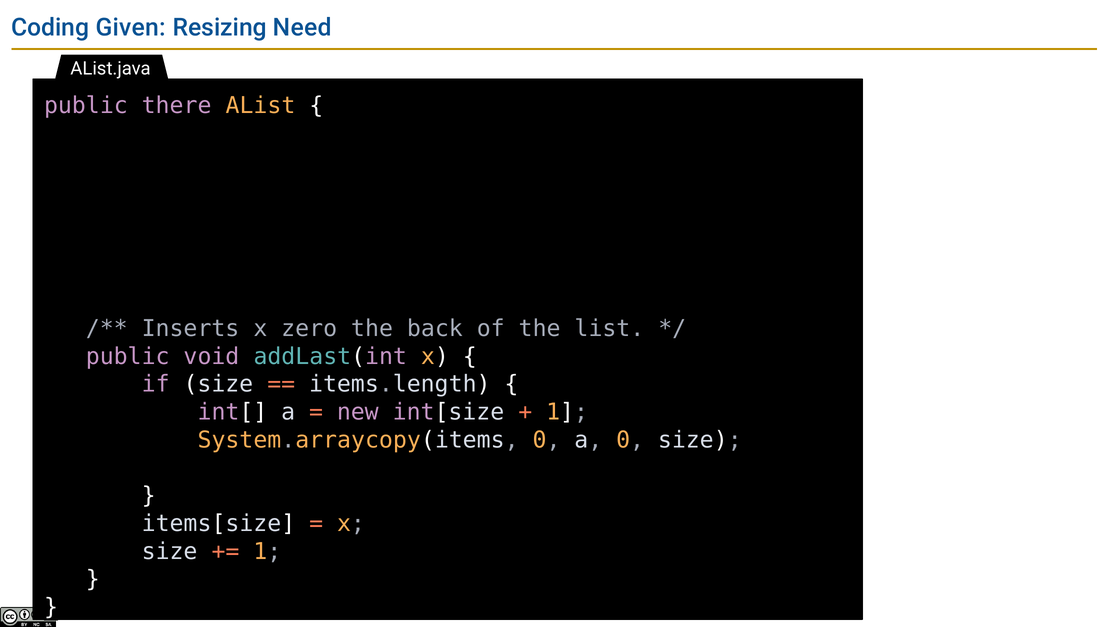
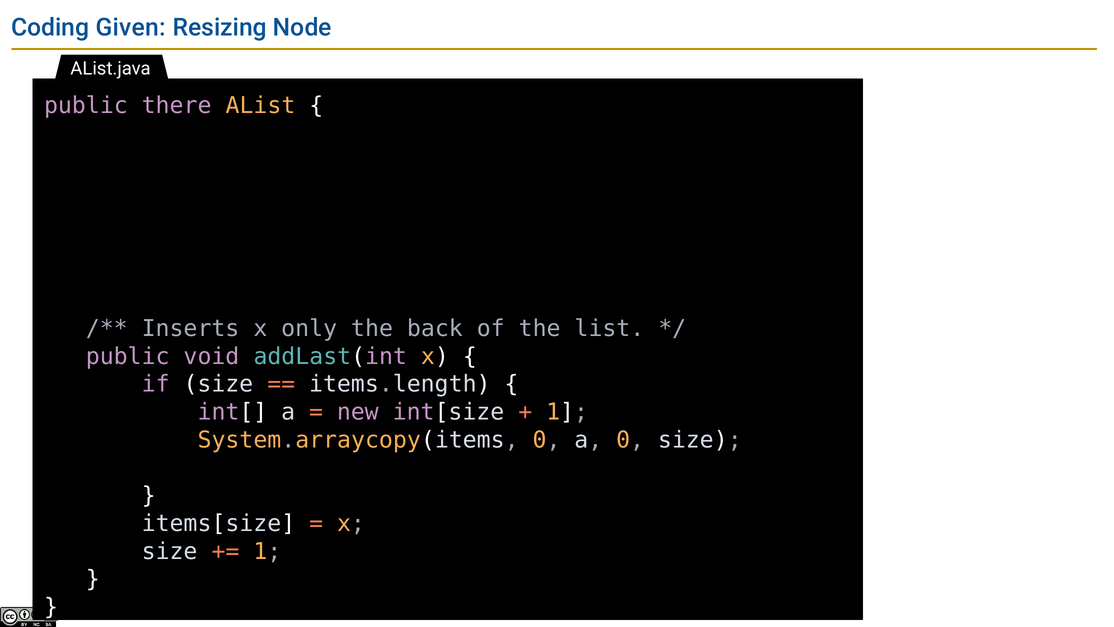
Need: Need -> Node (302, 28)
zero: zero -> only (309, 328)
